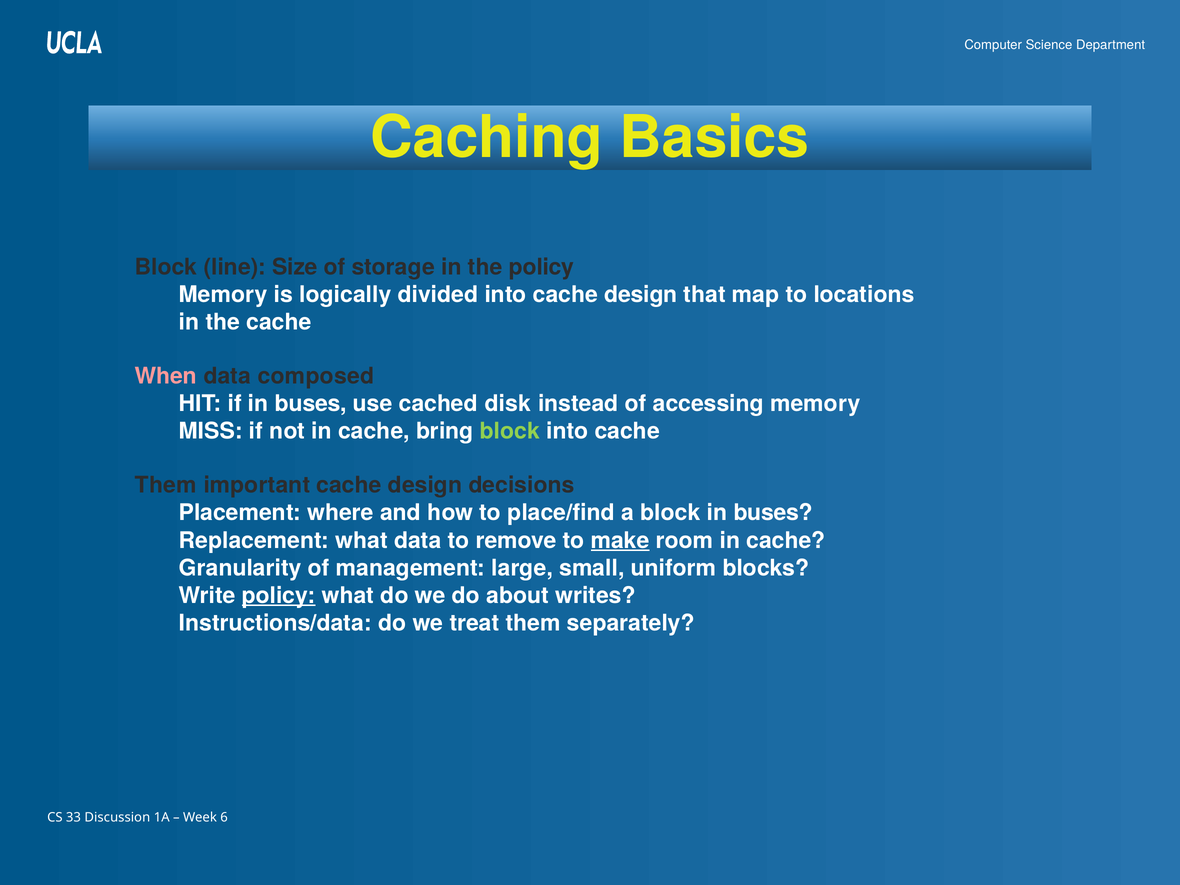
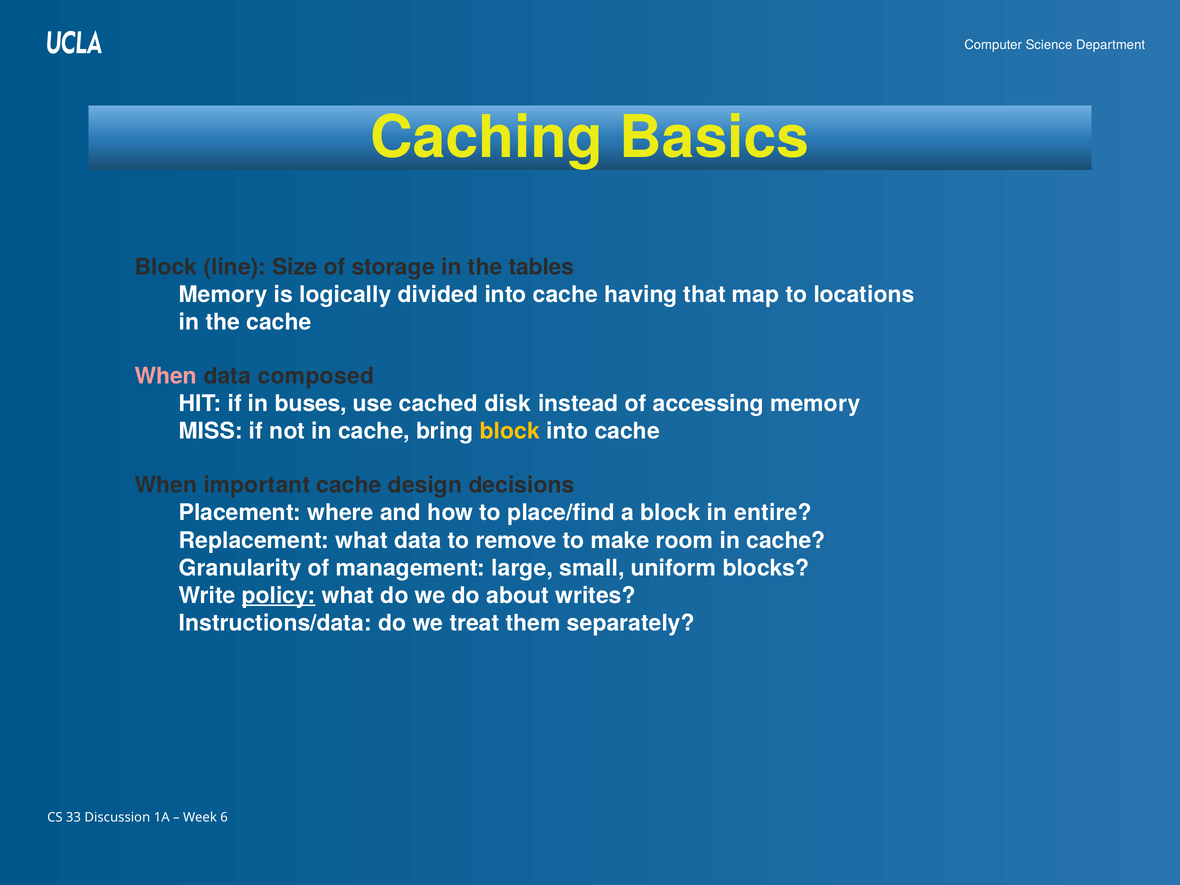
the policy: policy -> tables (542, 267)
into cache design: design -> having (641, 295)
block colour: light green -> yellow (510, 431)
Them: Them -> When (166, 485)
block in buses: buses -> entire (773, 513)
make underline: present -> none (620, 540)
